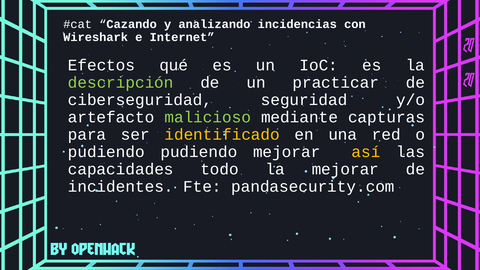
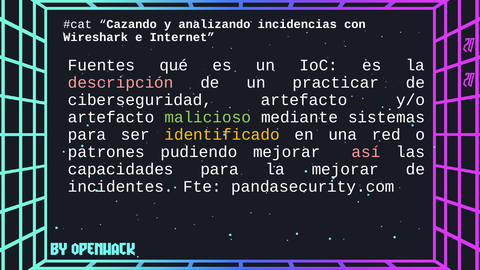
Efectos: Efectos -> Fuentes (101, 65)
descripción colour: light green -> pink (121, 83)
ciberseguridad seguridad: seguridad -> artefacto (304, 100)
capturas: capturas -> sistemas (386, 117)
pudiendo: pudiendo -> patrones (106, 152)
así colour: yellow -> pink (366, 152)
capacidades todo: todo -> para (220, 169)
